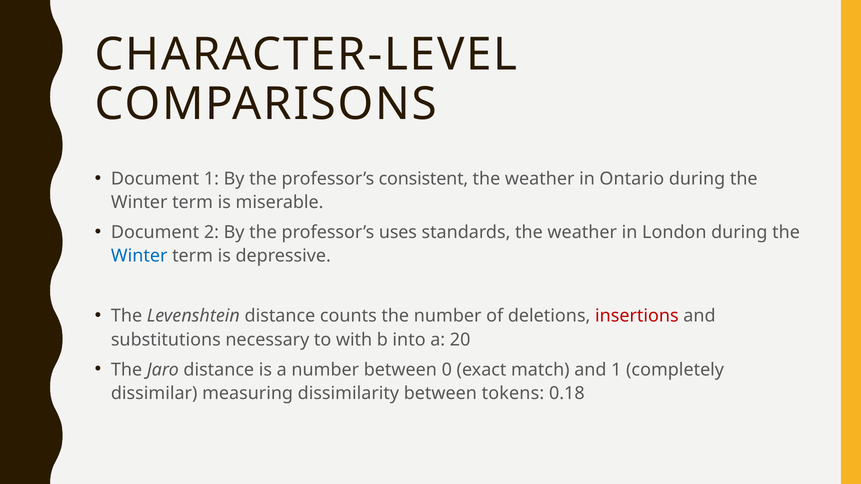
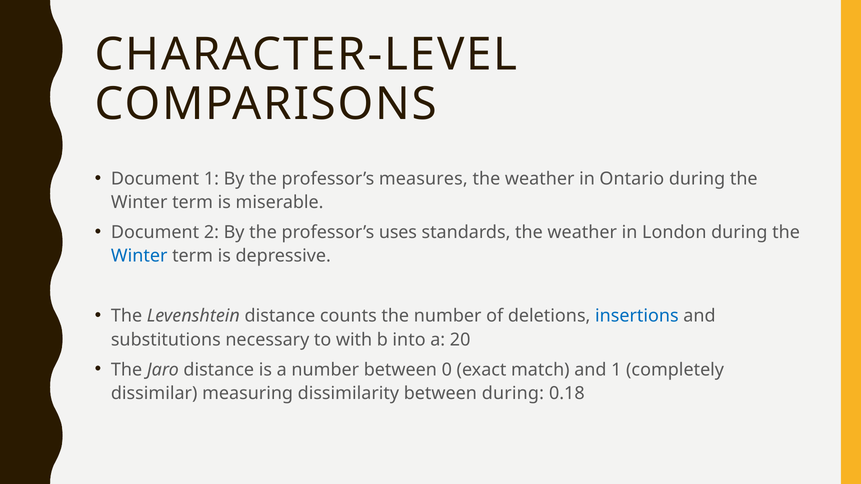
consistent: consistent -> measures (423, 179)
insertions colour: red -> blue (637, 316)
between tokens: tokens -> during (513, 394)
